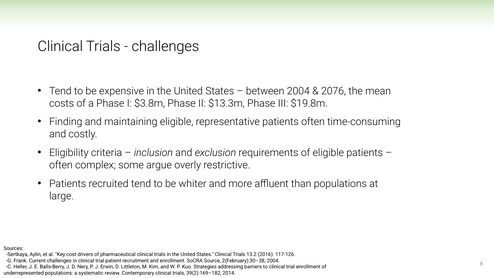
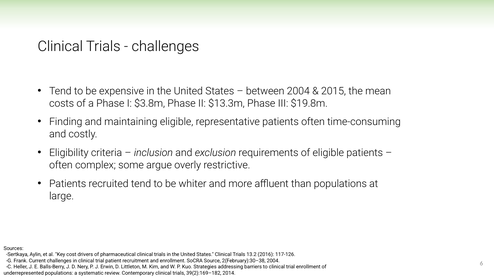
2076: 2076 -> 2015 (334, 91)
